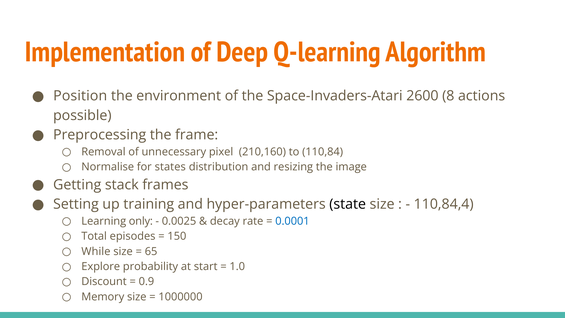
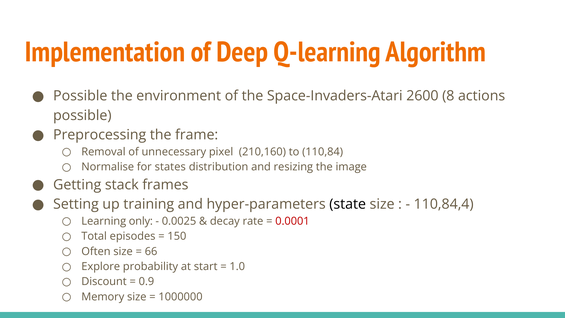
Position: Position -> Possible (80, 96)
0.0001 colour: blue -> red (292, 221)
While: While -> Often (96, 251)
65: 65 -> 66 (151, 251)
